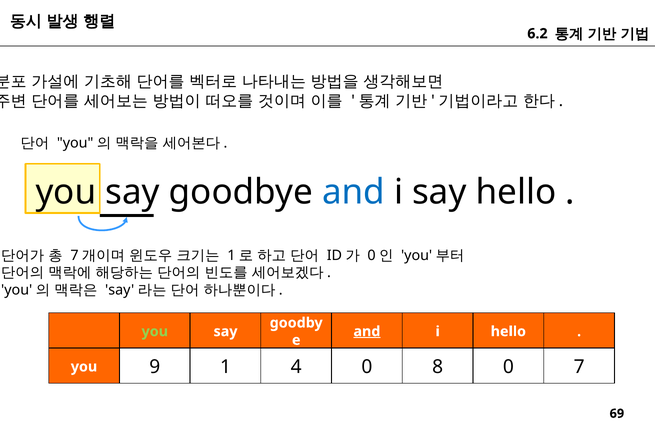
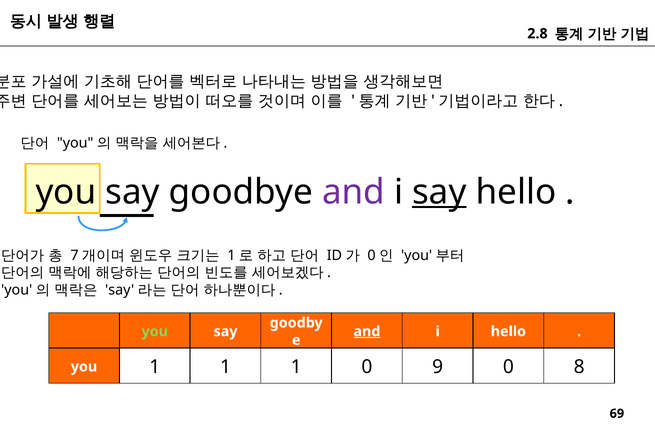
6.2: 6.2 -> 2.8 (537, 34)
and colour: blue -> purple (353, 192)
say underline: none -> present (439, 192)
you 9: 9 -> 1 (155, 366)
4: 4 -> 1 (296, 366)
8: 8 -> 9 (438, 366)
7: 7 -> 8 (579, 366)
